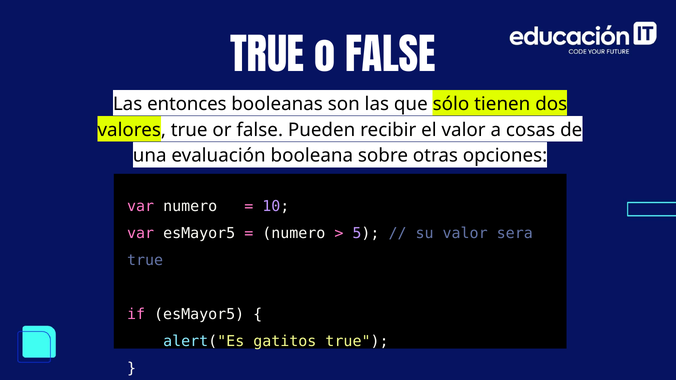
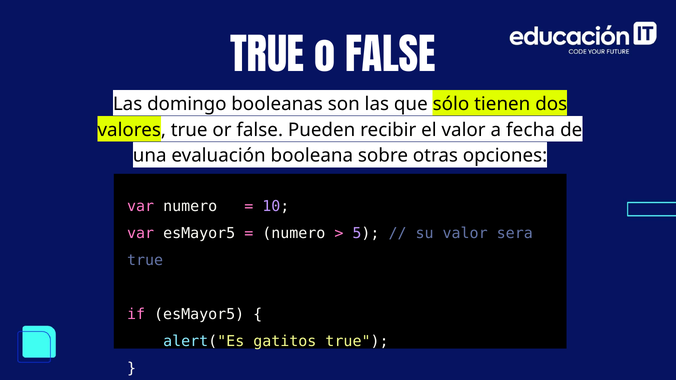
entonces: entonces -> domingo (187, 104)
cosas: cosas -> fecha (531, 130)
